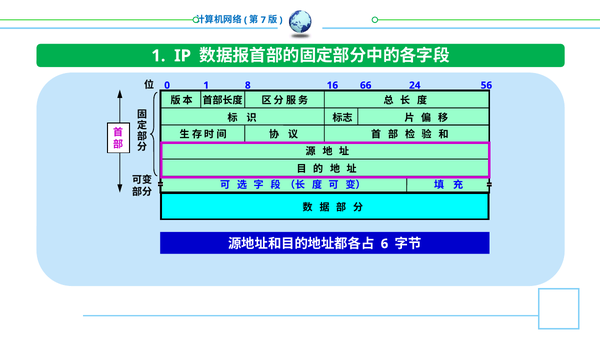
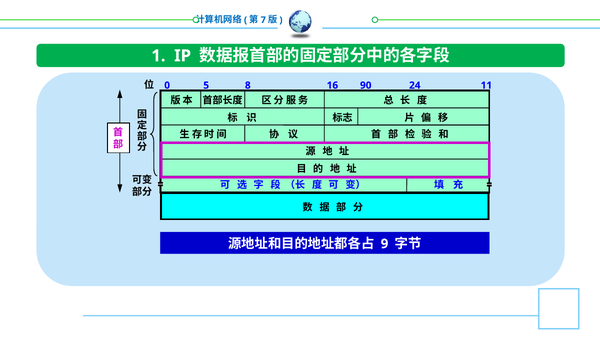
0 1: 1 -> 5 (206, 85)
66: 66 -> 90 (366, 85)
56: 56 -> 11 (486, 85)
6: 6 -> 9 (385, 243)
